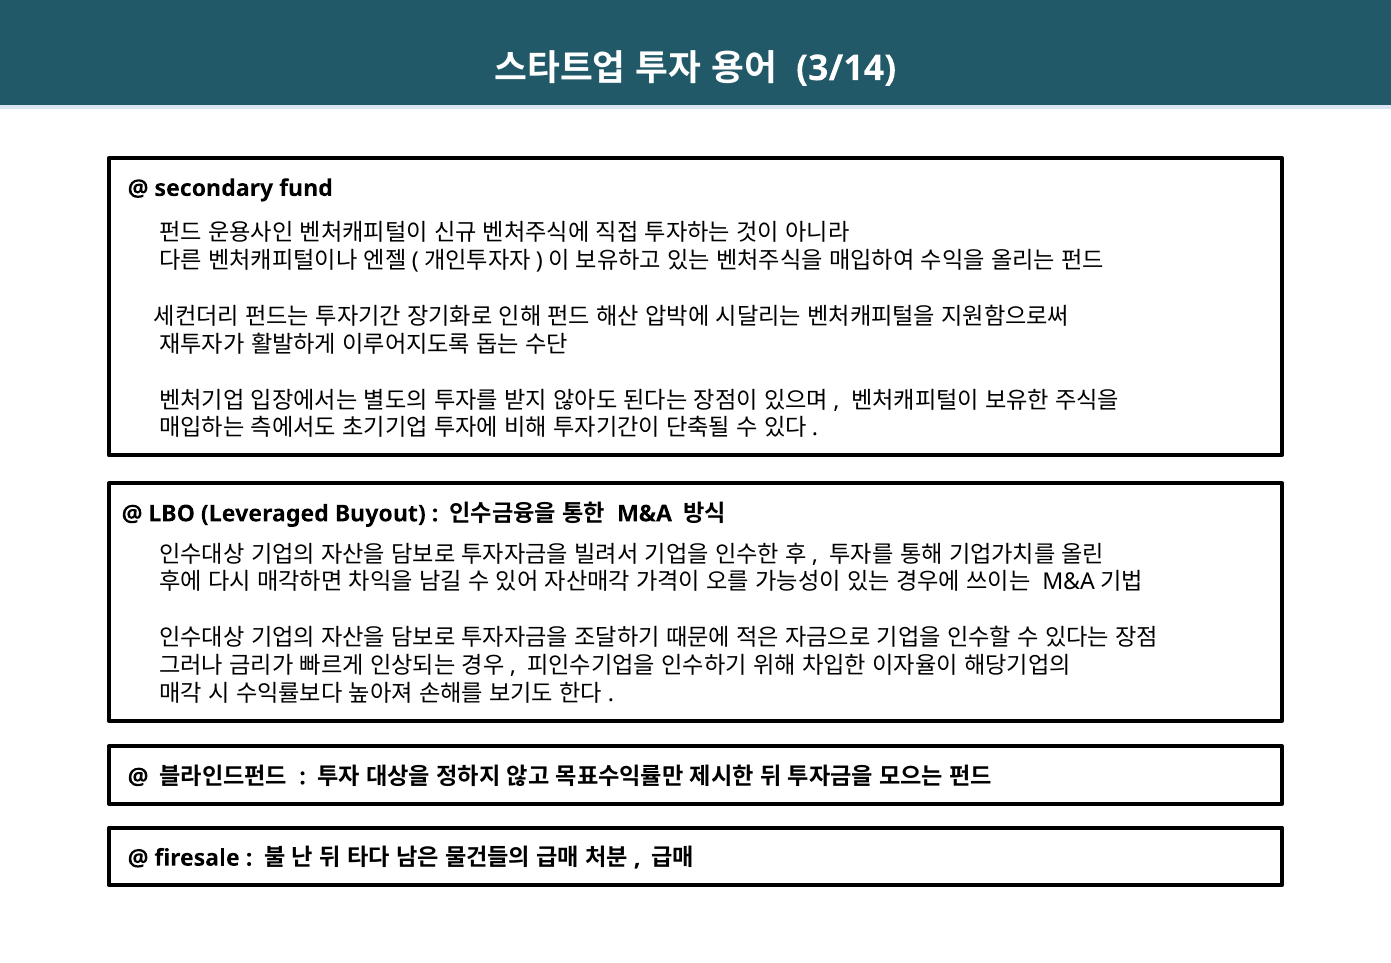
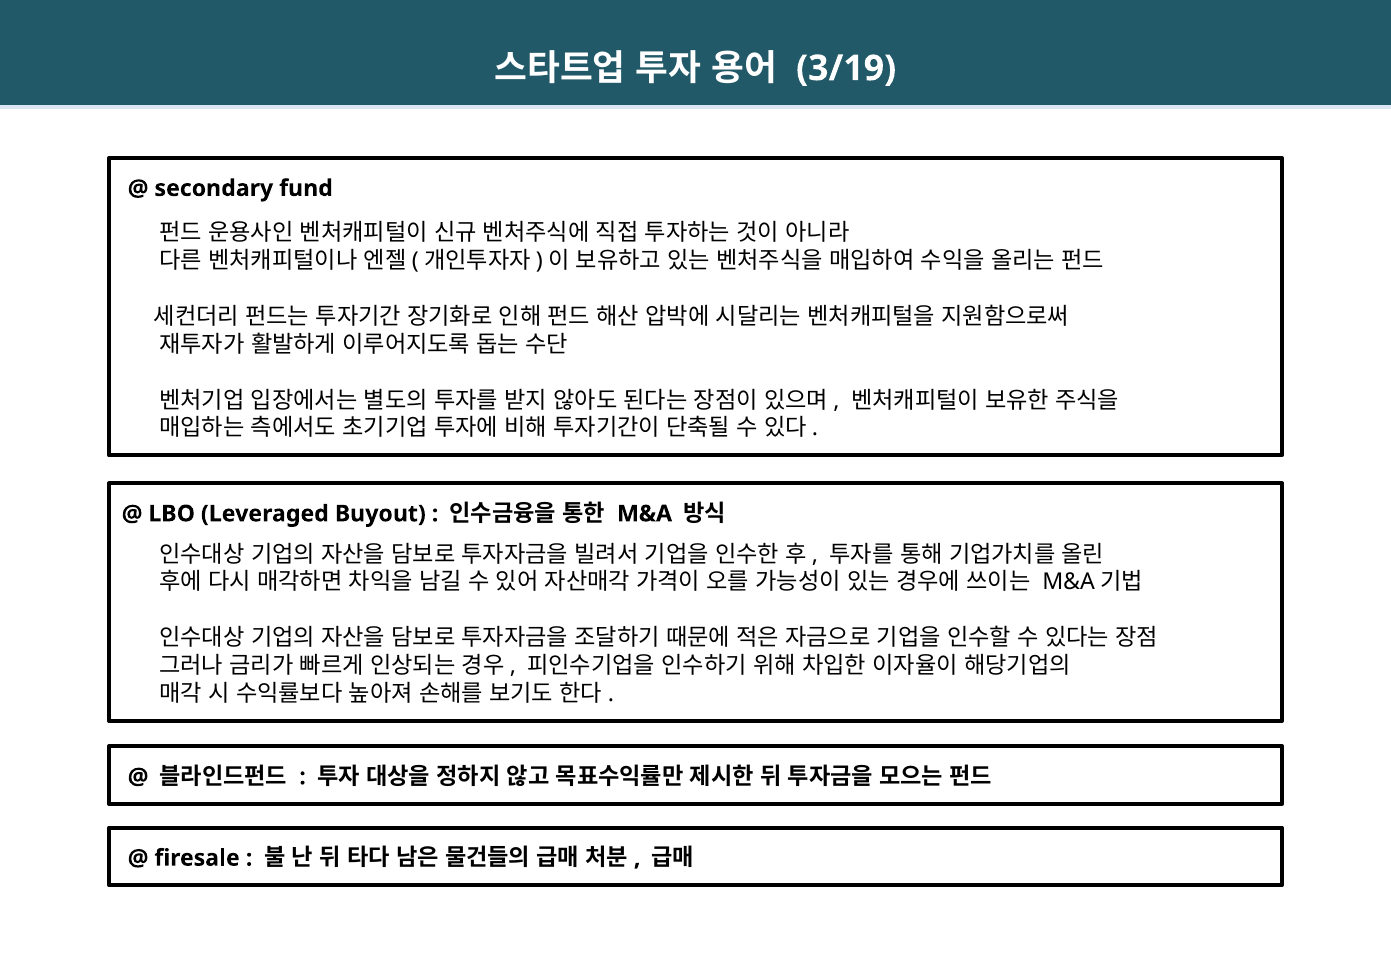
3/14: 3/14 -> 3/19 (846, 68)
